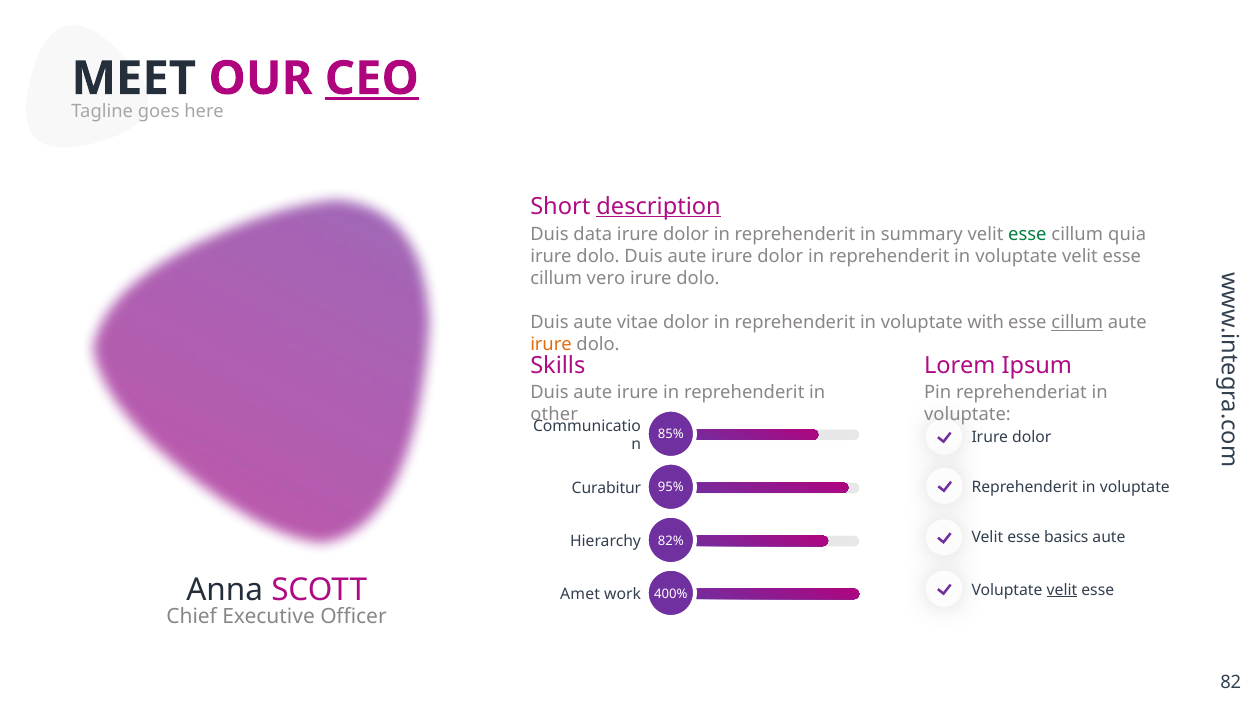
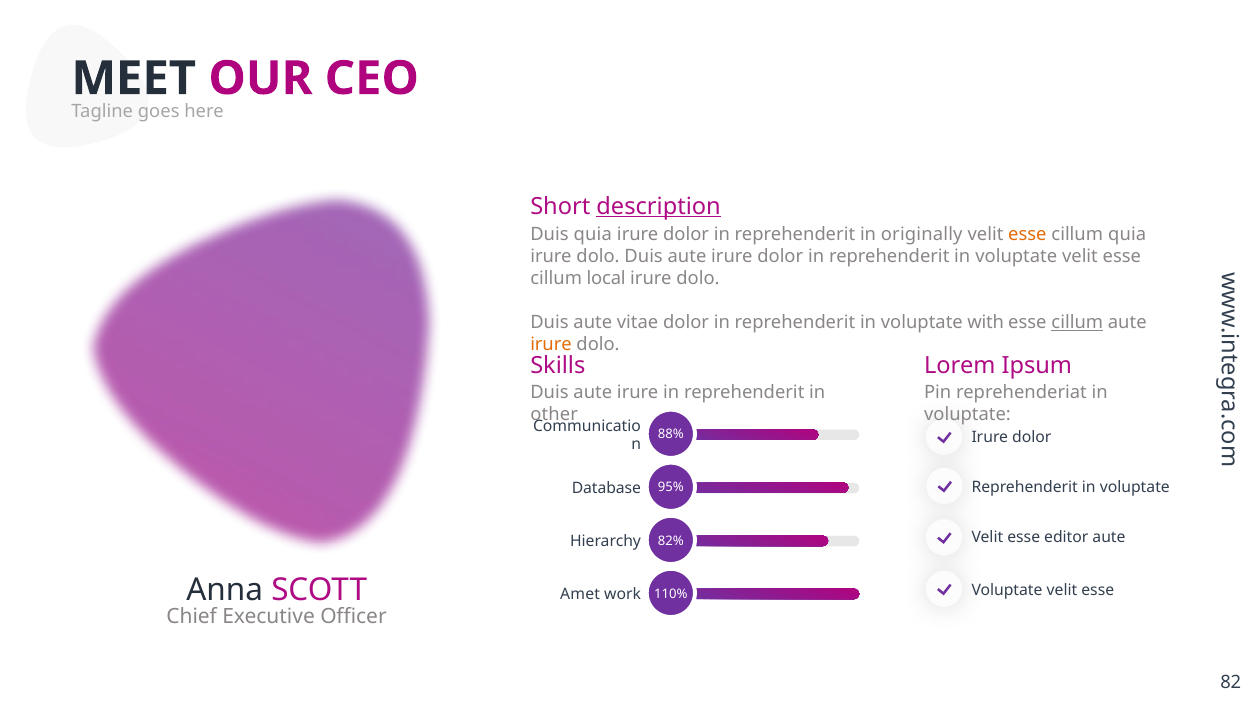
CEO underline: present -> none (372, 78)
Duis data: data -> quia (593, 234)
summary: summary -> originally (922, 234)
esse colour: green -> orange (1027, 234)
vero: vero -> local (606, 278)
85%: 85% -> 88% (671, 434)
Curabitur: Curabitur -> Database (606, 489)
basics: basics -> editor (1066, 537)
velit underline: present -> none (1062, 590)
400%: 400% -> 110% (671, 594)
